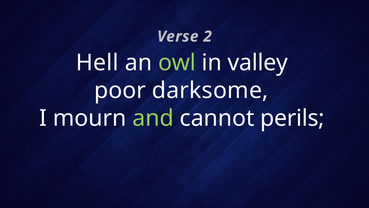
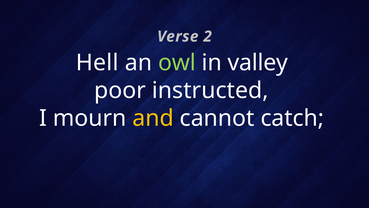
darksome: darksome -> instructed (210, 90)
and colour: light green -> yellow (153, 118)
perils: perils -> catch (292, 118)
